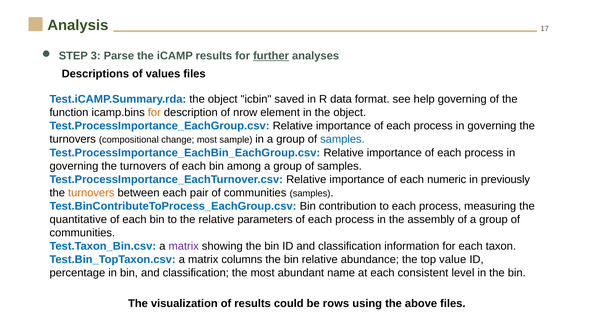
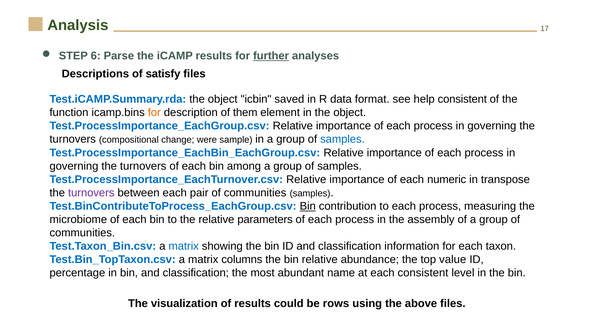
3: 3 -> 6 (96, 56)
values: values -> satisfy (163, 74)
help governing: governing -> consistent (462, 99)
nrow: nrow -> them (245, 113)
change most: most -> were (207, 140)
previously: previously -> transpose (505, 179)
turnovers colour: orange -> purple (91, 193)
Bin underline: none -> present (308, 206)
quantitative: quantitative -> microbiome (78, 220)
matrix colour: purple -> blue (184, 246)
